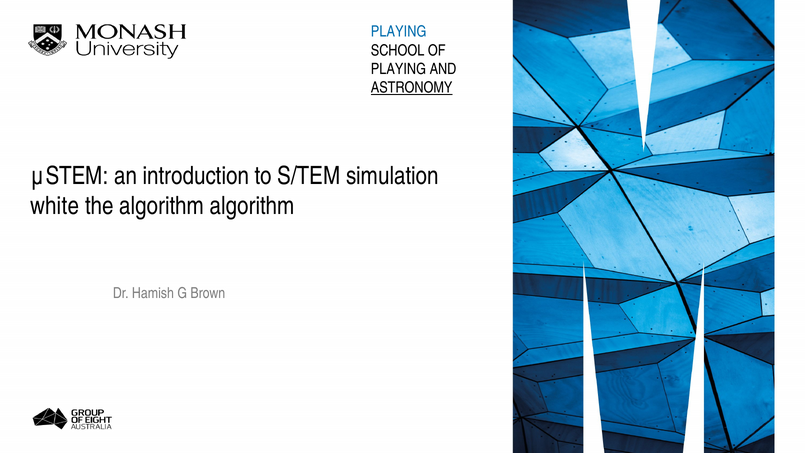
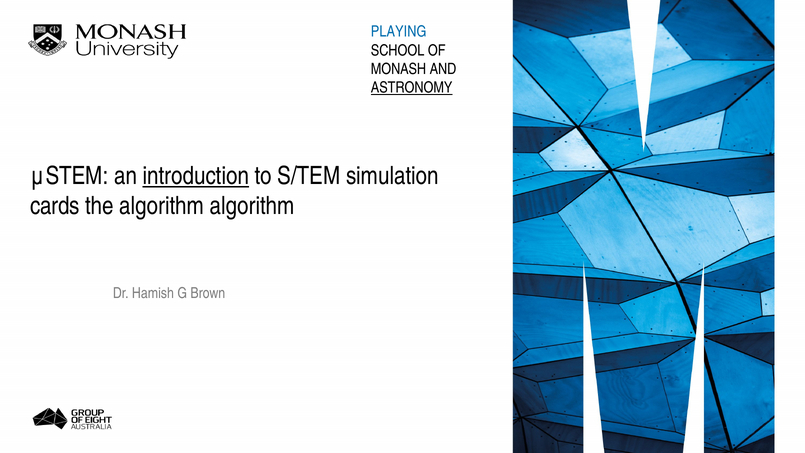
PLAYING: PLAYING -> MONASH (399, 69)
introduction underline: none -> present (196, 176)
white: white -> cards (55, 206)
